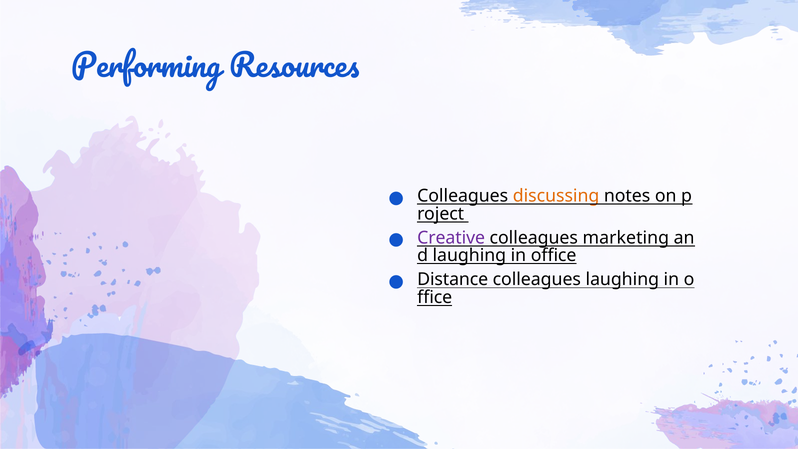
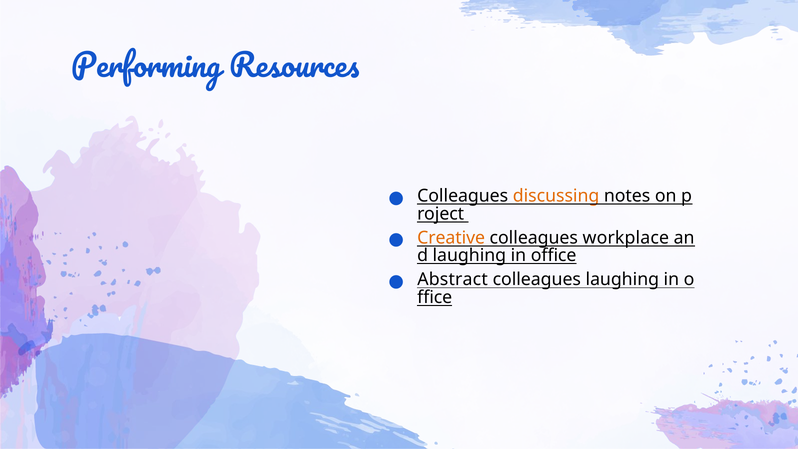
Creative colour: purple -> orange (451, 238)
marketing: marketing -> workplace (626, 238)
Distance: Distance -> Abstract (453, 280)
